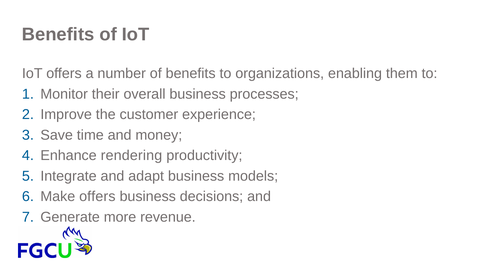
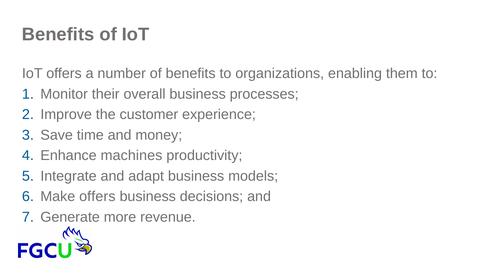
rendering: rendering -> machines (131, 156)
